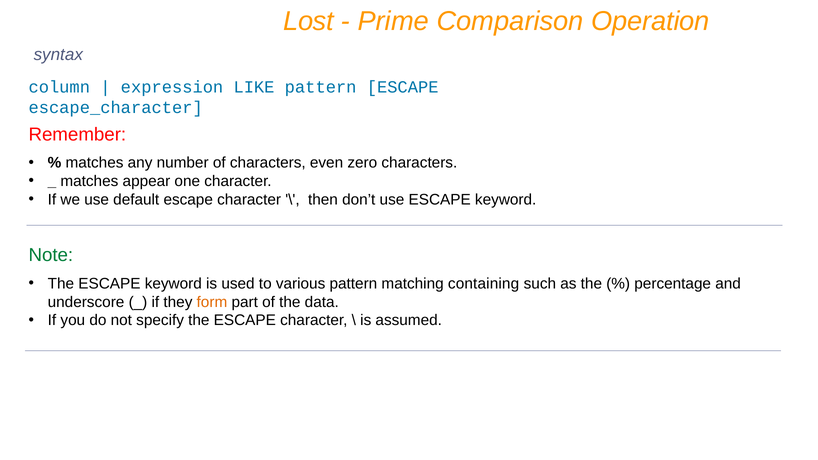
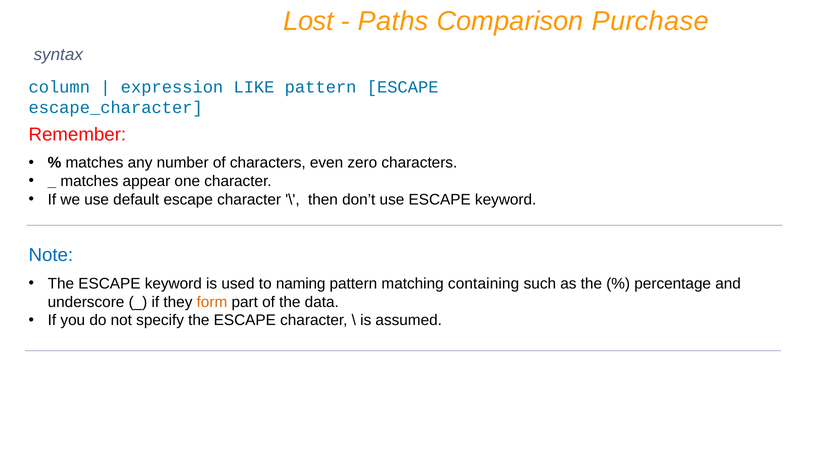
Prime: Prime -> Paths (393, 21)
Operation: Operation -> Purchase (650, 21)
Note colour: green -> blue (51, 255)
various: various -> naming (301, 284)
